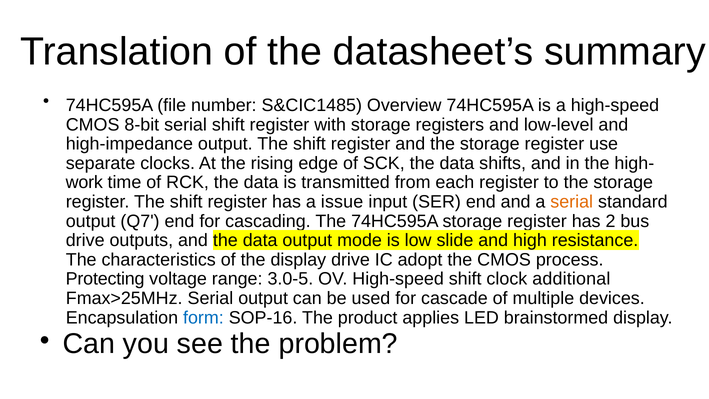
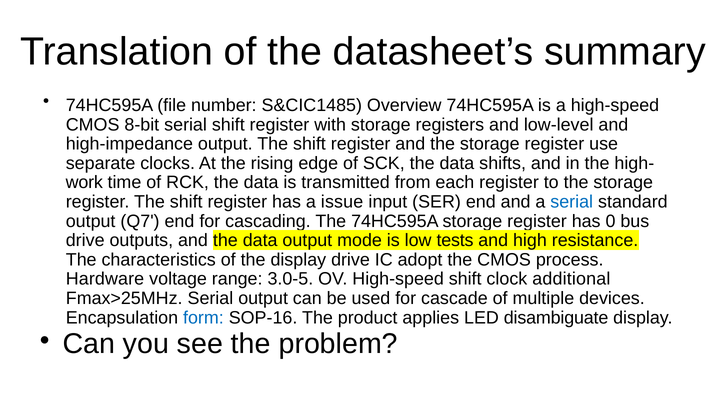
serial colour: orange -> blue (572, 202)
2: 2 -> 0 (610, 221)
slide: slide -> tests (455, 240)
Protecting: Protecting -> Hardware (105, 279)
brainstormed: brainstormed -> disambiguate (556, 318)
